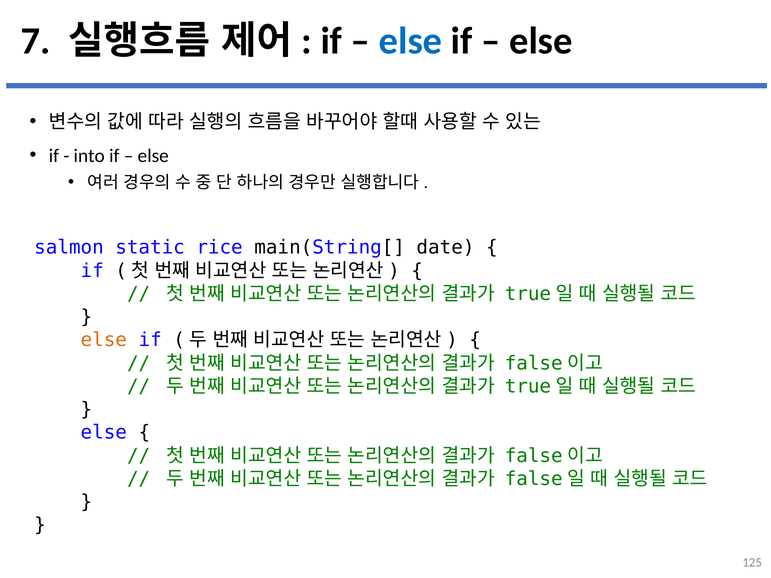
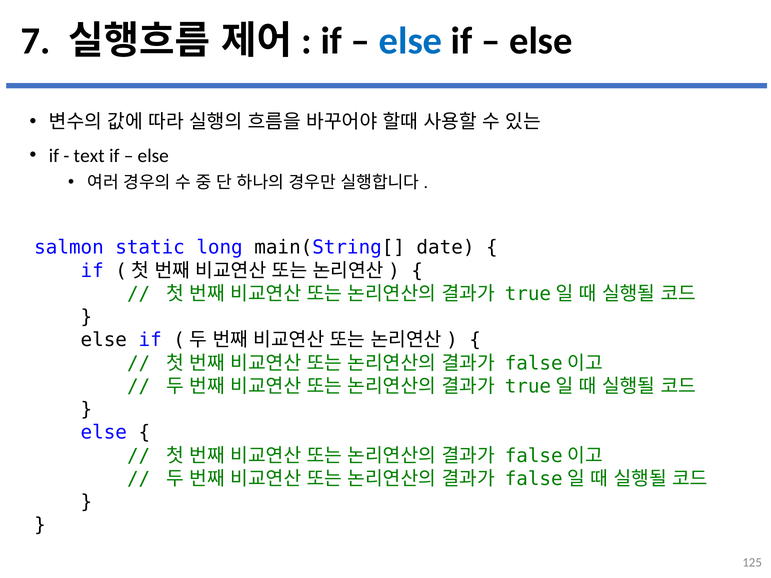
into: into -> text (89, 156)
rice: rice -> long (220, 248)
else colour: orange -> black (104, 340)
